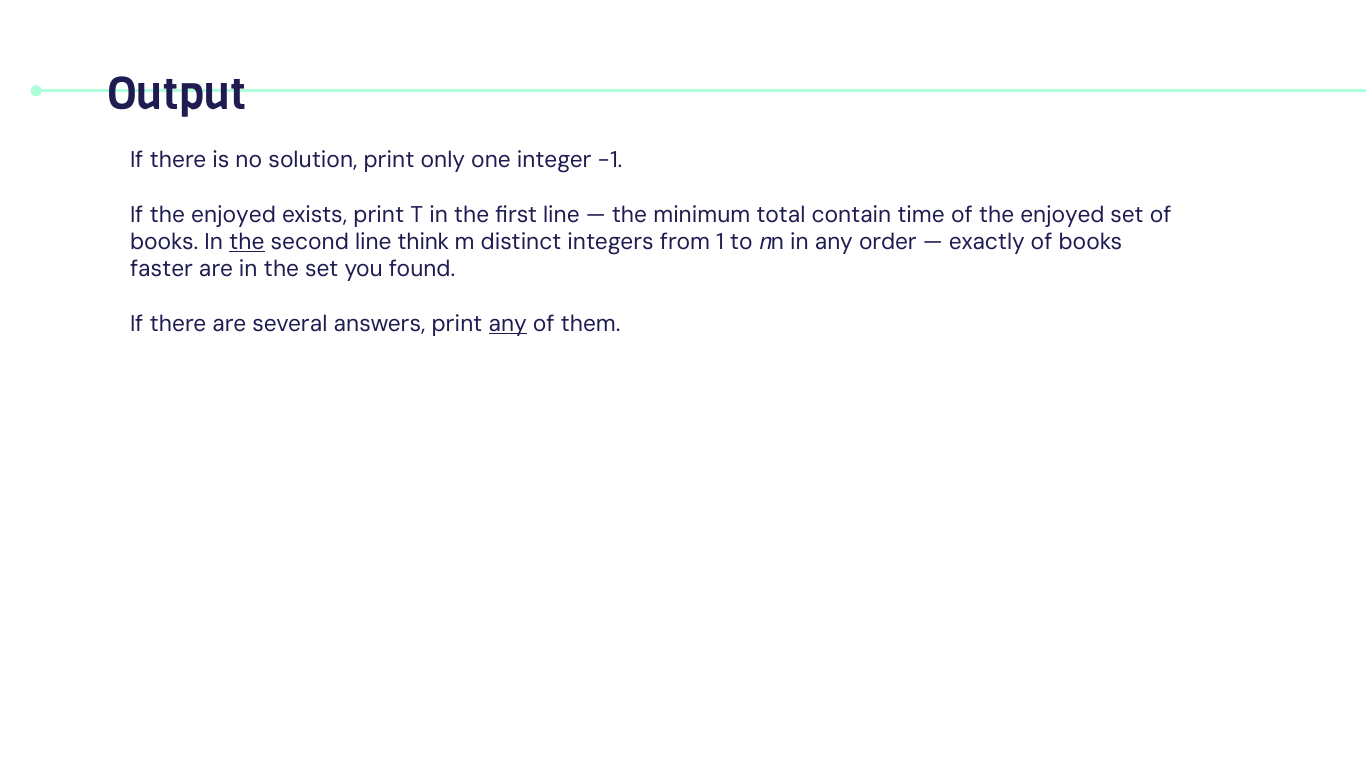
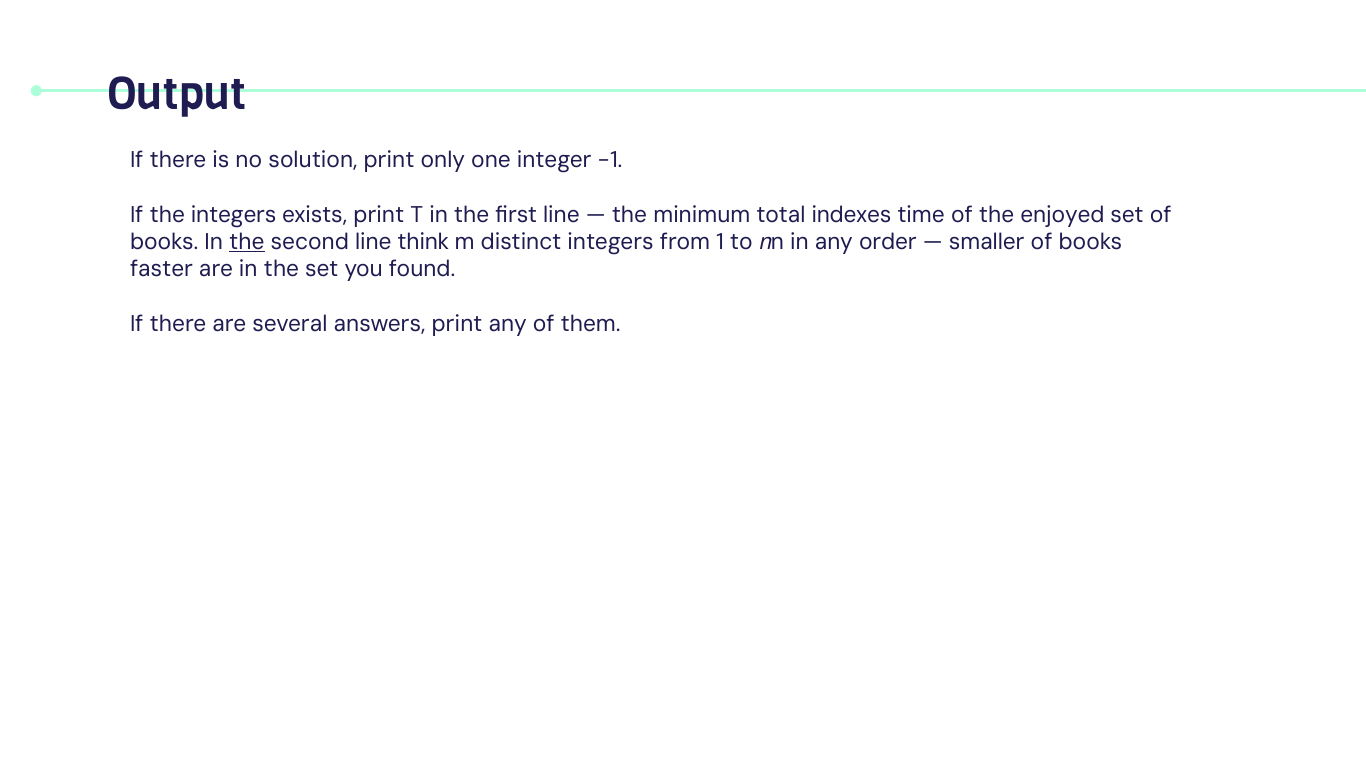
If the enjoyed: enjoyed -> integers (234, 215)
contain: contain -> indexes (851, 215)
exactly: exactly -> smaller (987, 242)
any underline: present -> none (508, 324)
